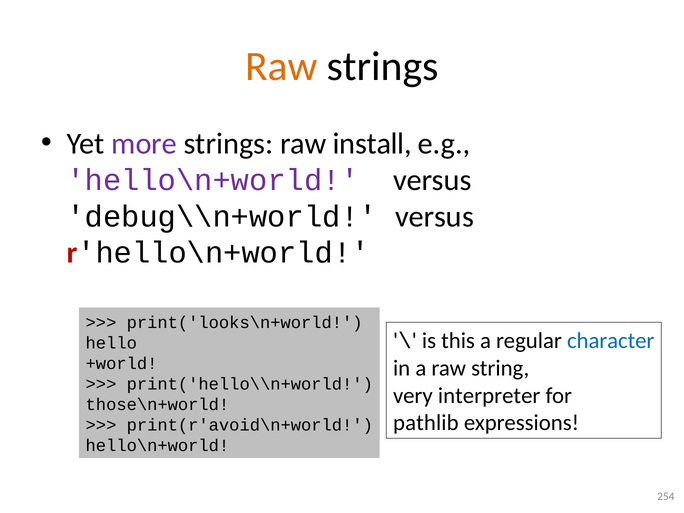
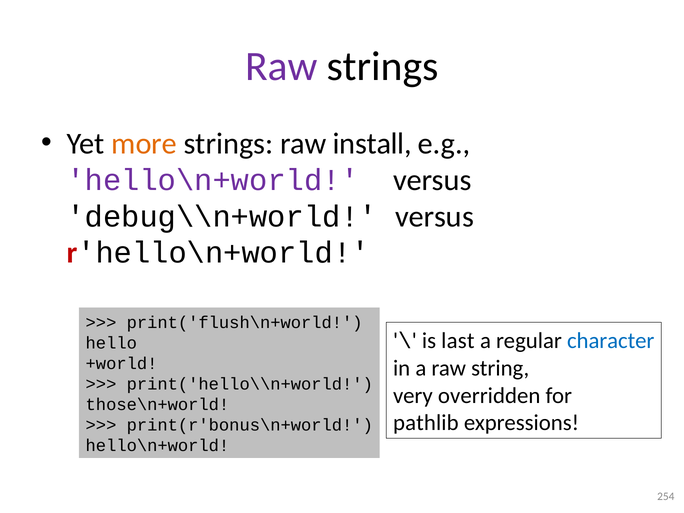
Raw colour: orange -> purple (281, 66)
more colour: purple -> orange (144, 143)
print('looks\n+world: print('looks\n+world -> print('flush\n+world (245, 322)
this: this -> last (458, 341)
interpreter: interpreter -> overridden (489, 396)
print(r'avoid\n+world: print(r'avoid\n+world -> print(r'bonus\n+world (250, 425)
